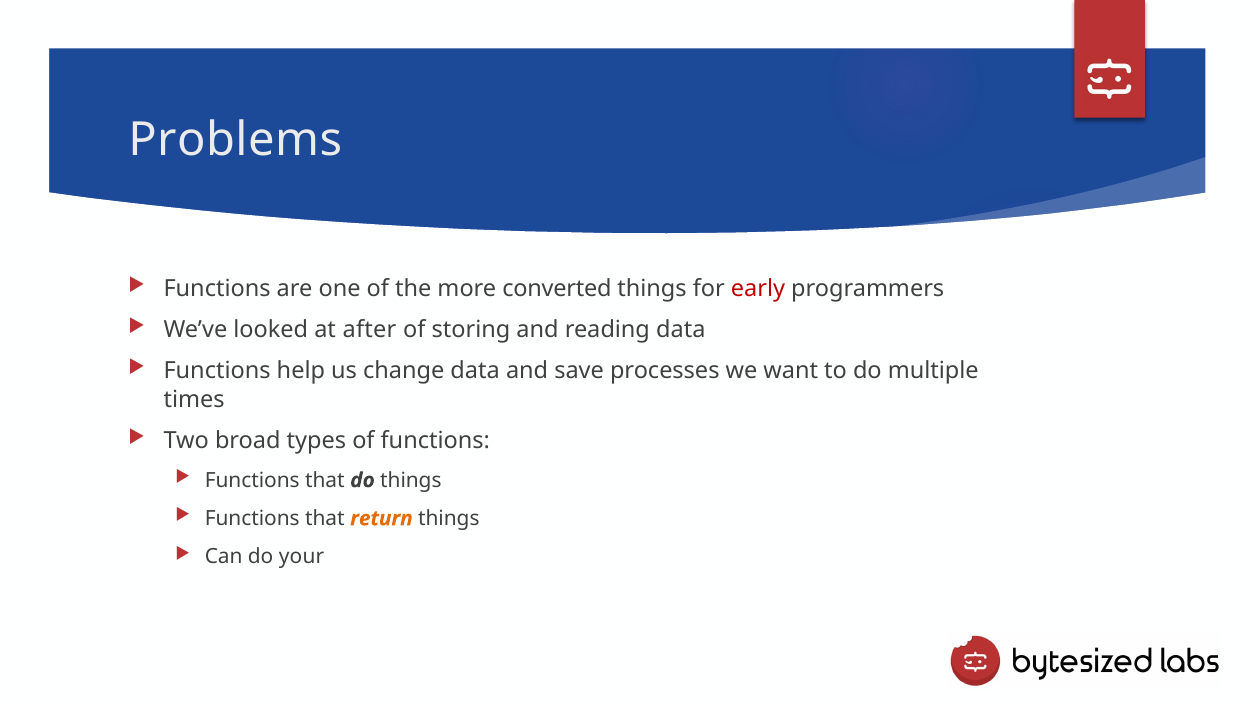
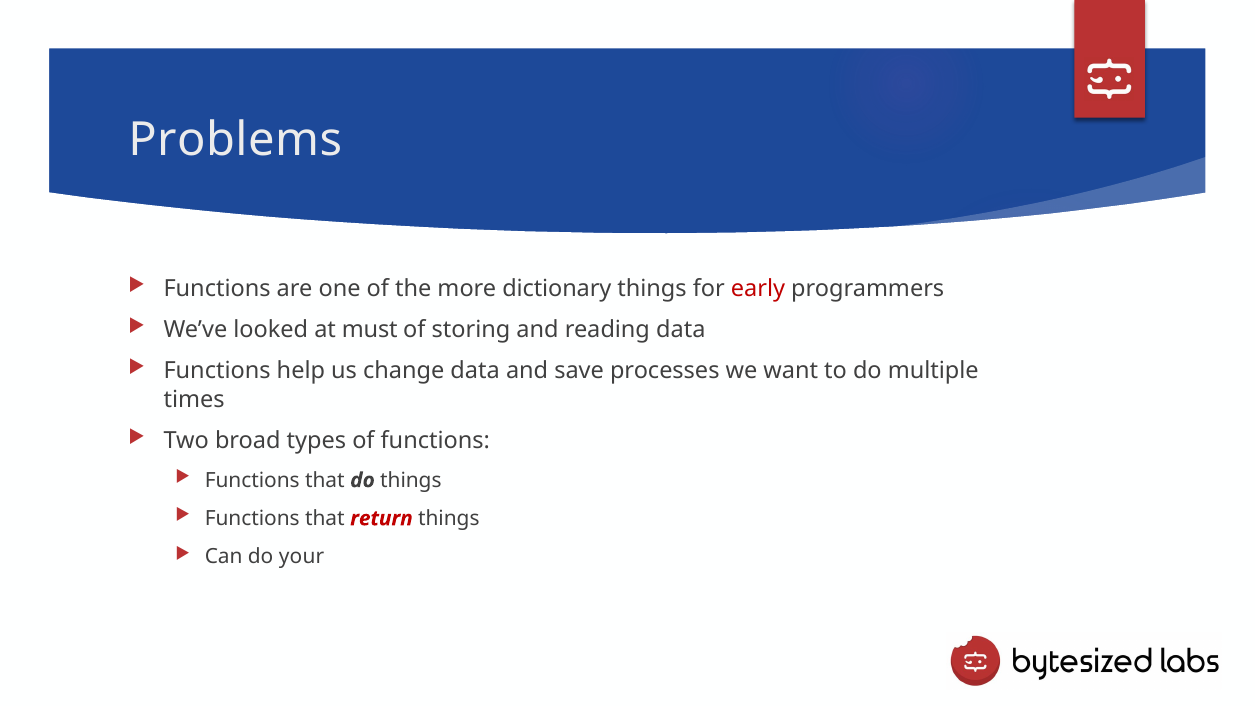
converted: converted -> dictionary (557, 288)
after: after -> must (370, 330)
return colour: orange -> red (381, 518)
